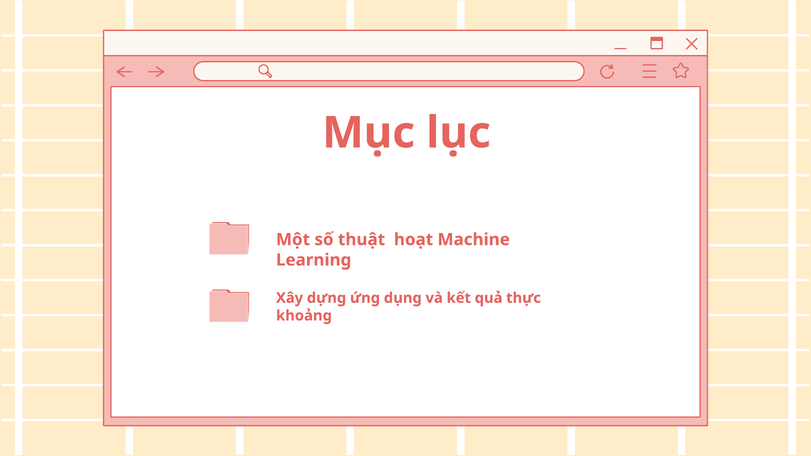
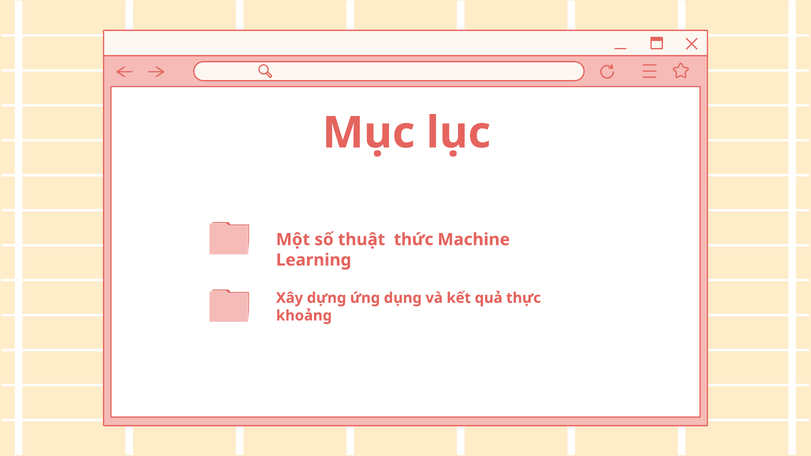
hoạt: hoạt -> thức (414, 240)
